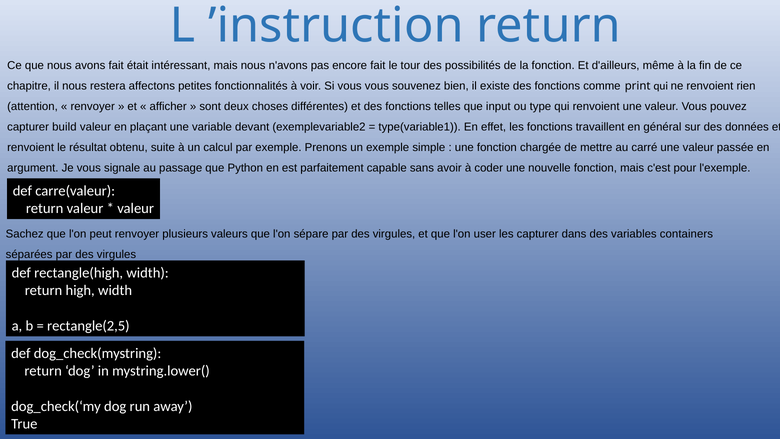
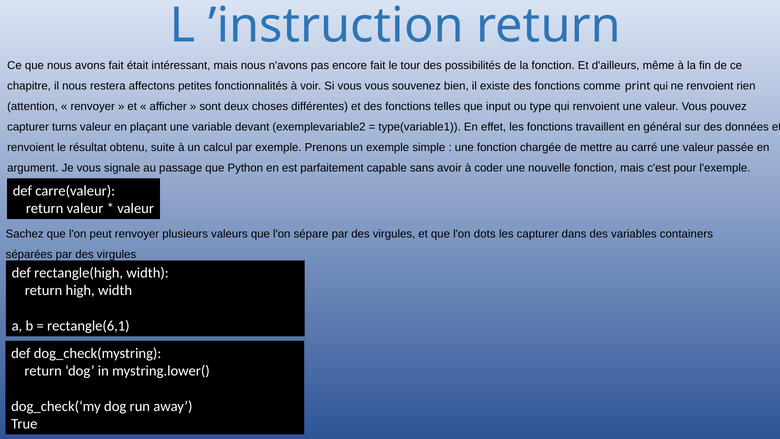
build: build -> turns (65, 127)
user: user -> dots (485, 234)
rectangle(2,5: rectangle(2,5 -> rectangle(6,1 (88, 326)
